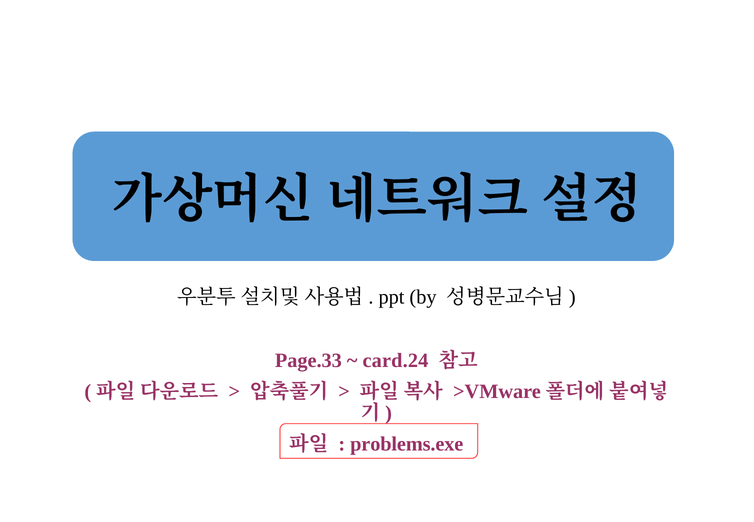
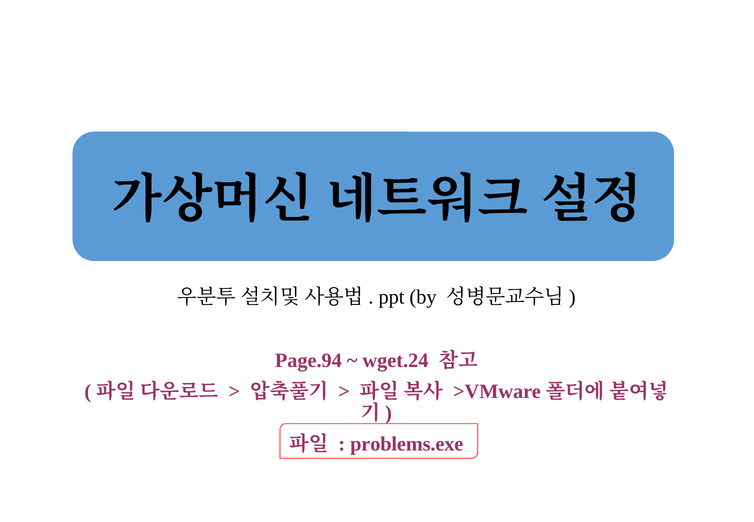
Page.33: Page.33 -> Page.94 (308, 361)
card.24: card.24 -> wget.24 (396, 361)
